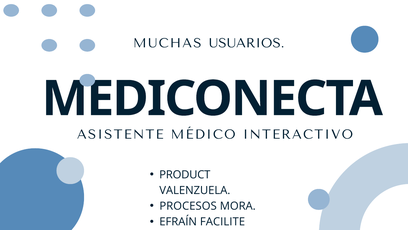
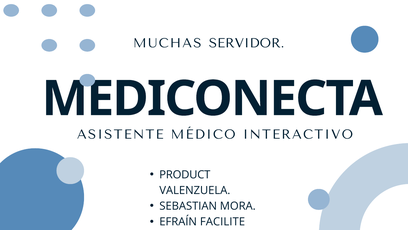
USUARIOS: USUARIOS -> SERVIDOR (247, 43)
PROCESOS: PROCESOS -> SEBASTIAN (188, 206)
